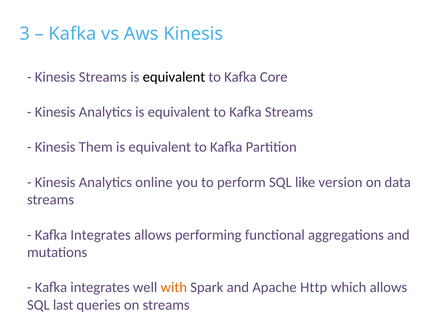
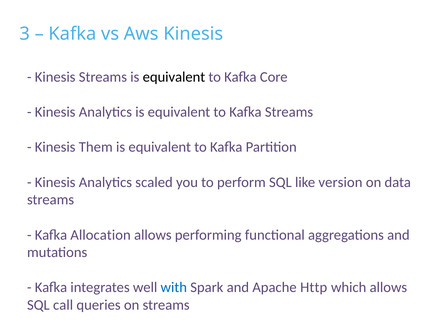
online: online -> scaled (154, 182)
Integrates: Integrates -> Allocation (101, 235)
with colour: orange -> blue (174, 288)
last: last -> call (63, 305)
